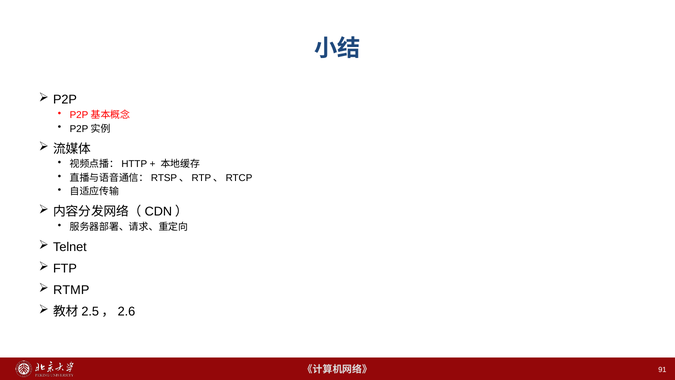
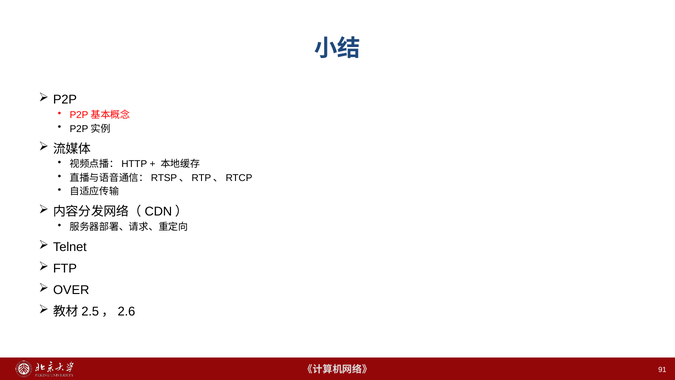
RTMP: RTMP -> OVER (71, 290)
